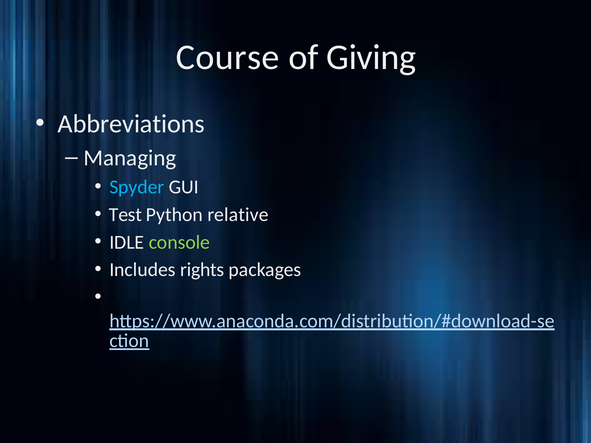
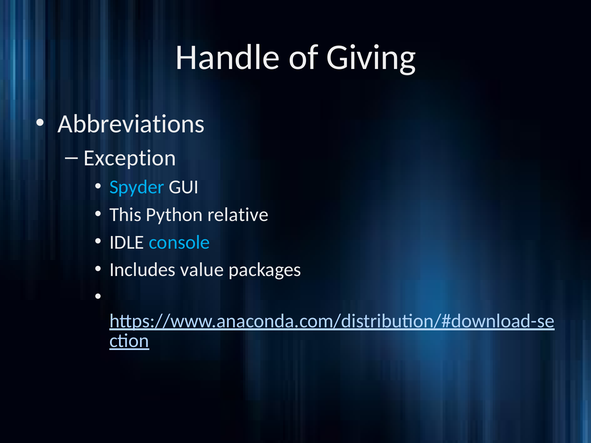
Course: Course -> Handle (228, 57)
Managing: Managing -> Exception (130, 158)
Test: Test -> This (125, 215)
console colour: light green -> light blue (179, 242)
rights: rights -> value (202, 270)
